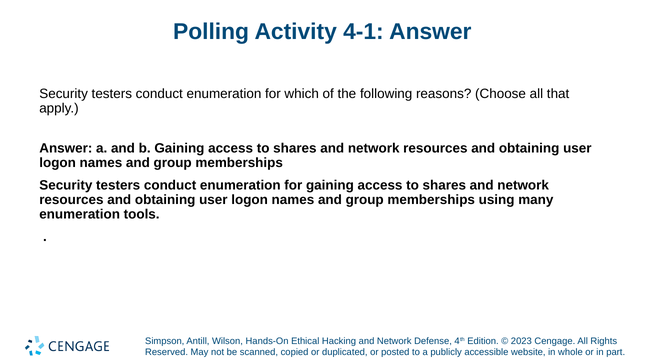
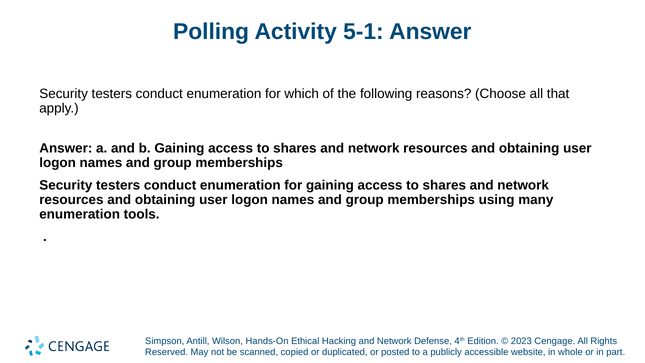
4-1: 4-1 -> 5-1 (363, 32)
